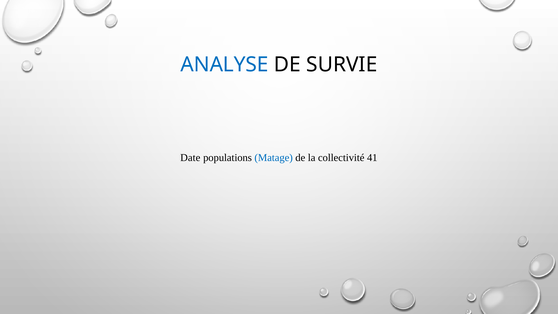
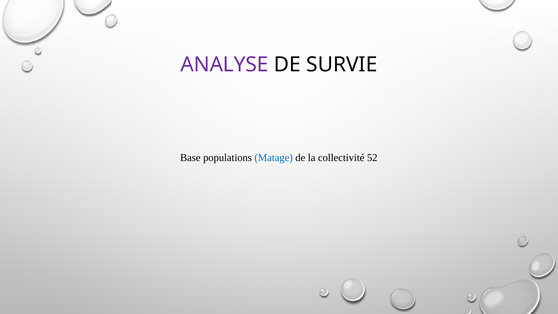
ANALYSE colour: blue -> purple (225, 65)
Date: Date -> Base (190, 158)
41: 41 -> 52 (372, 158)
